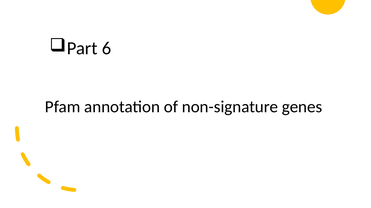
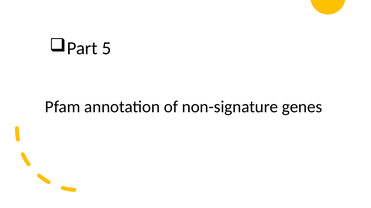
6: 6 -> 5 (107, 48)
